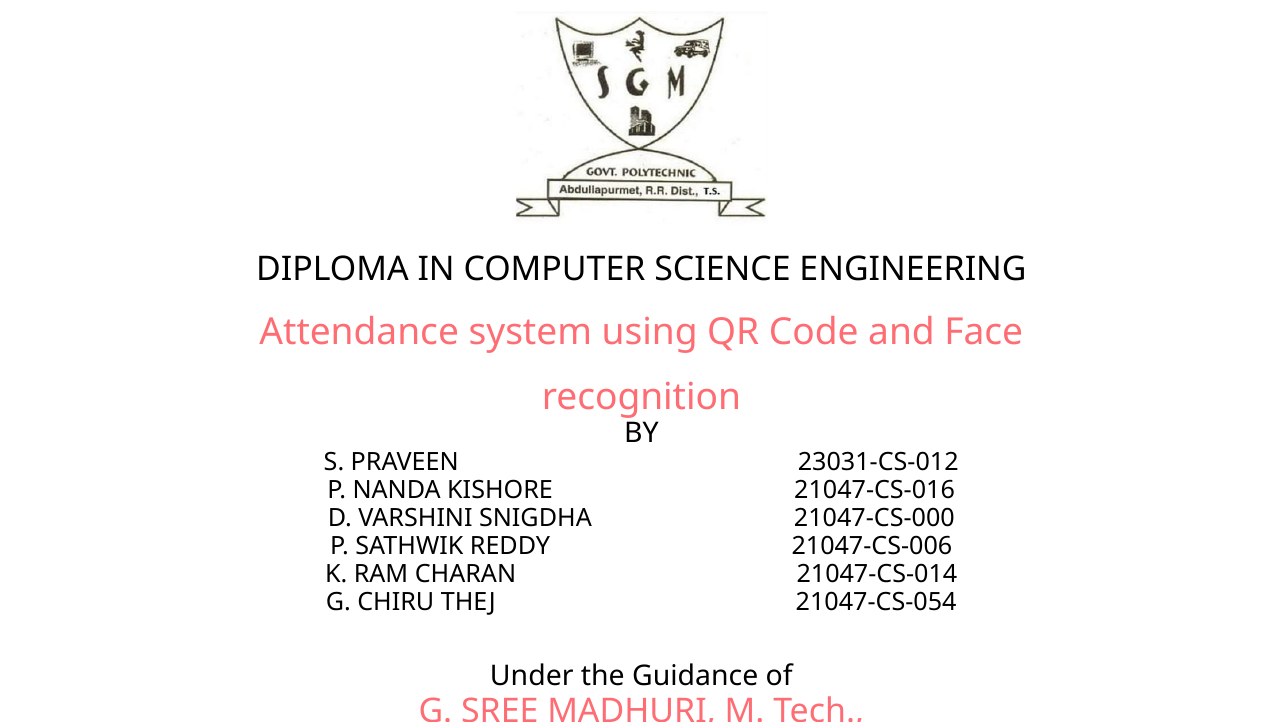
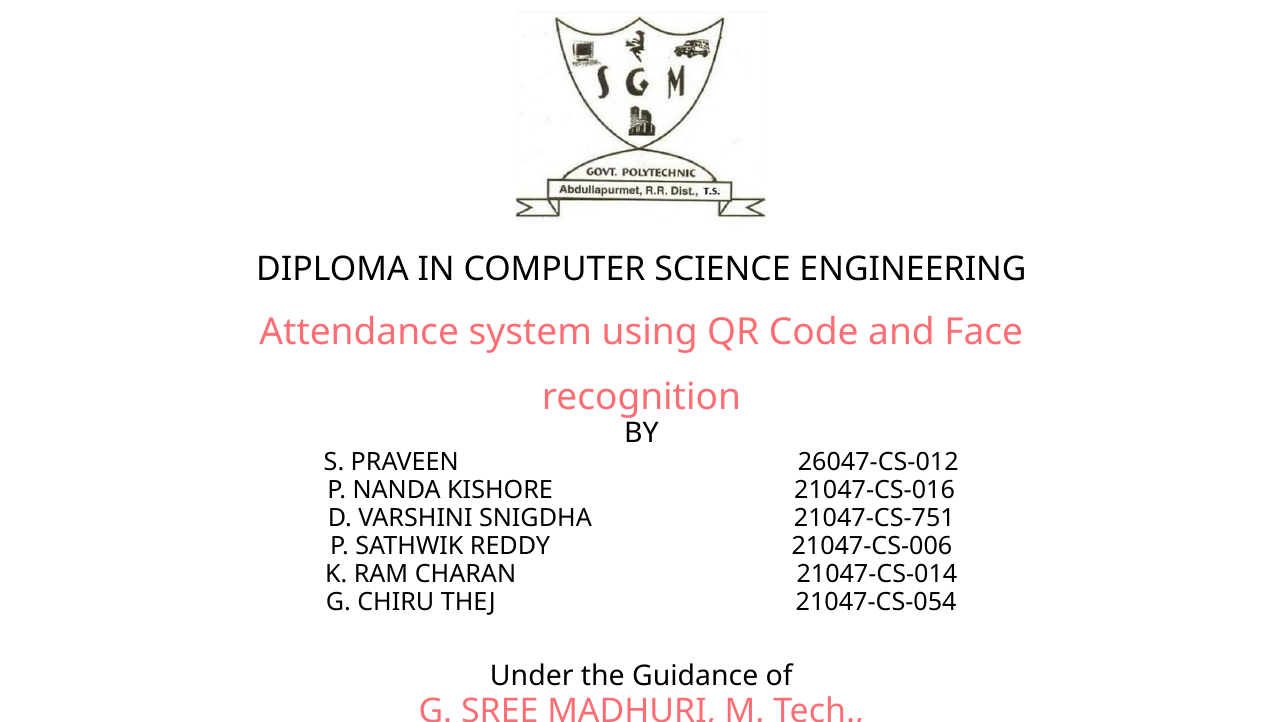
23031-CS-012: 23031-CS-012 -> 26047-CS-012 (878, 462)
21047-CS-000: 21047-CS-000 -> 21047-CS-751 (874, 518)
